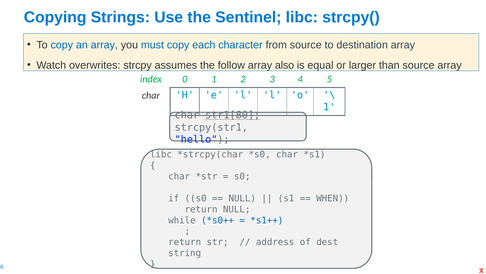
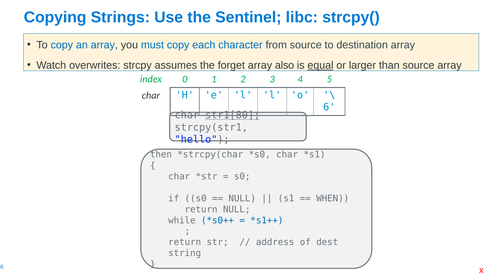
follow: follow -> forget (231, 65)
equal underline: none -> present (320, 65)
1: 1 -> 6 (329, 107)
libc: libc -> then (161, 154)
